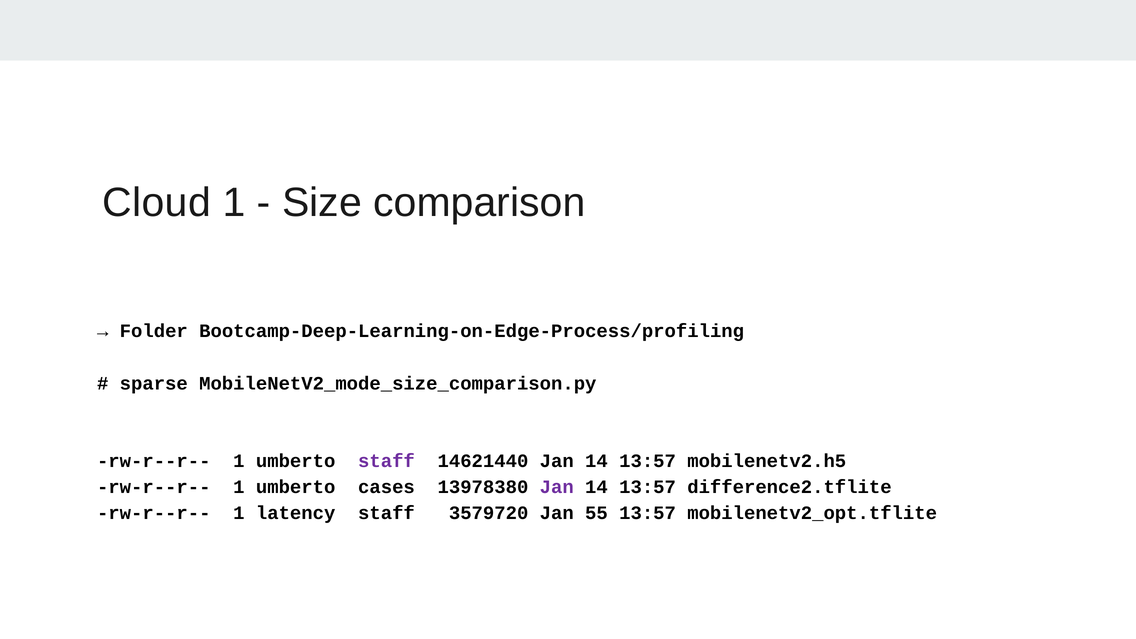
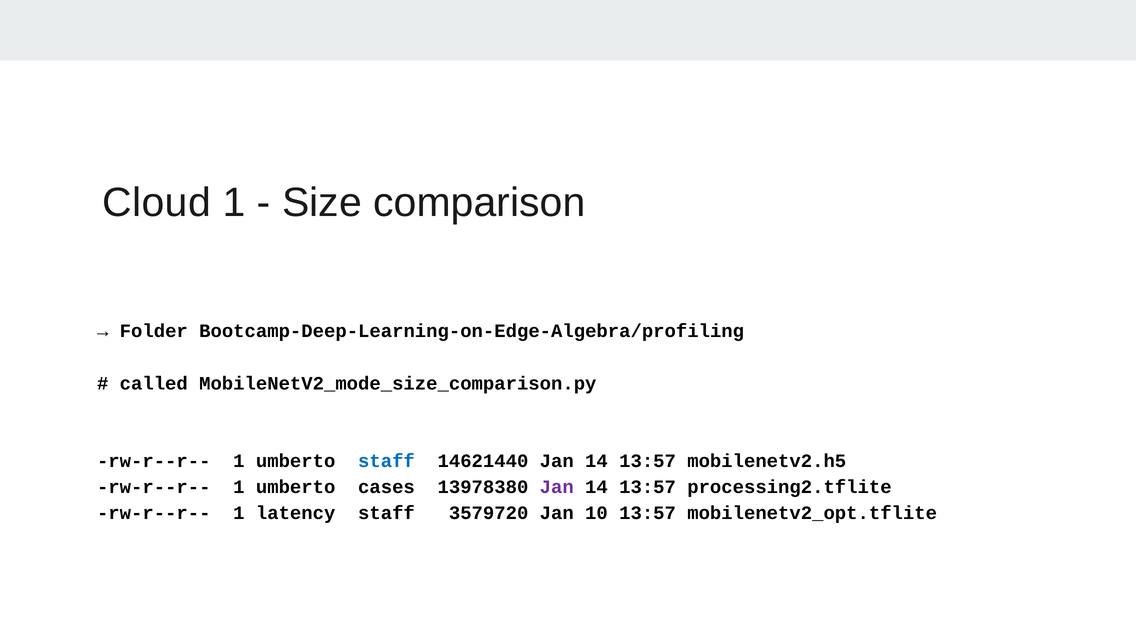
Bootcamp-Deep-Learning-on-Edge-Process/profiling: Bootcamp-Deep-Learning-on-Edge-Process/profiling -> Bootcamp-Deep-Learning-on-Edge-Algebra/profiling (472, 331)
sparse: sparse -> called (154, 383)
staff colour: purple -> blue (386, 461)
difference2.tflite: difference2.tflite -> processing2.tflite (789, 487)
55: 55 -> 10 (596, 513)
